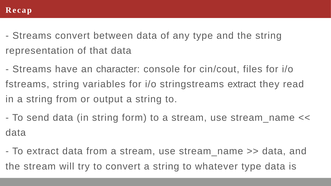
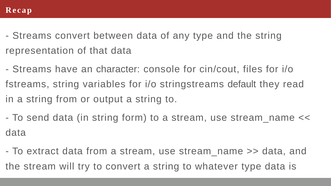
stringstreams extract: extract -> default (242, 84)
